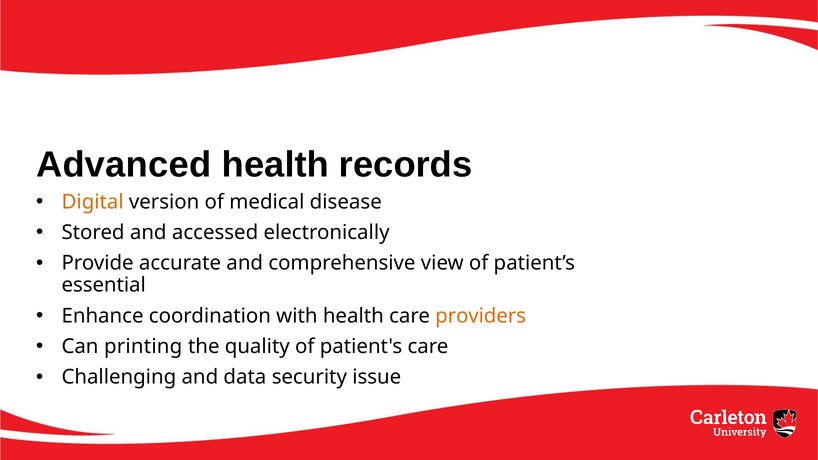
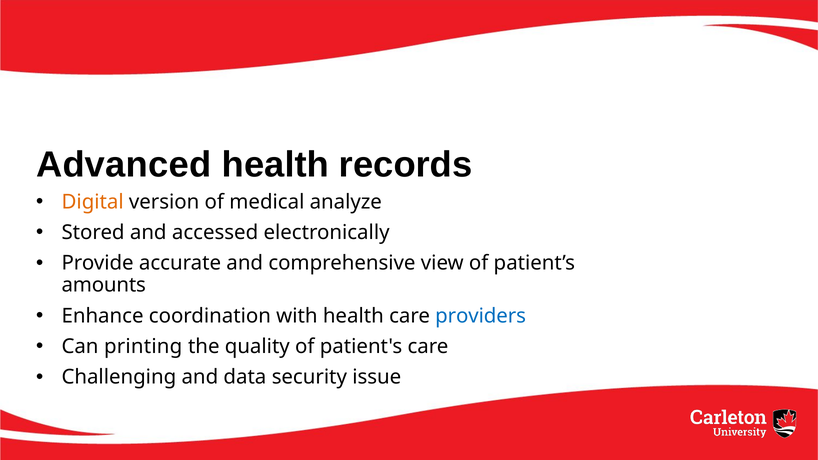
disease: disease -> analyze (346, 202)
essential: essential -> amounts (104, 285)
providers colour: orange -> blue (481, 316)
